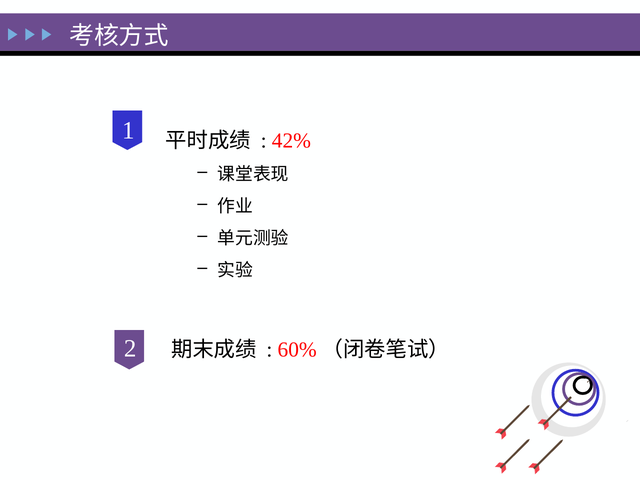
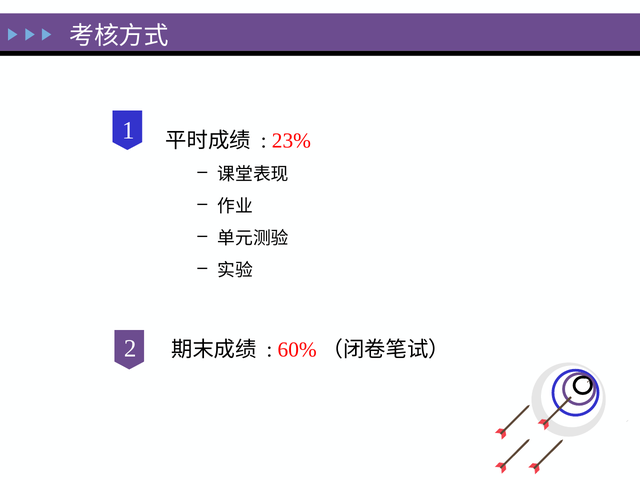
42%: 42% -> 23% (291, 141)
